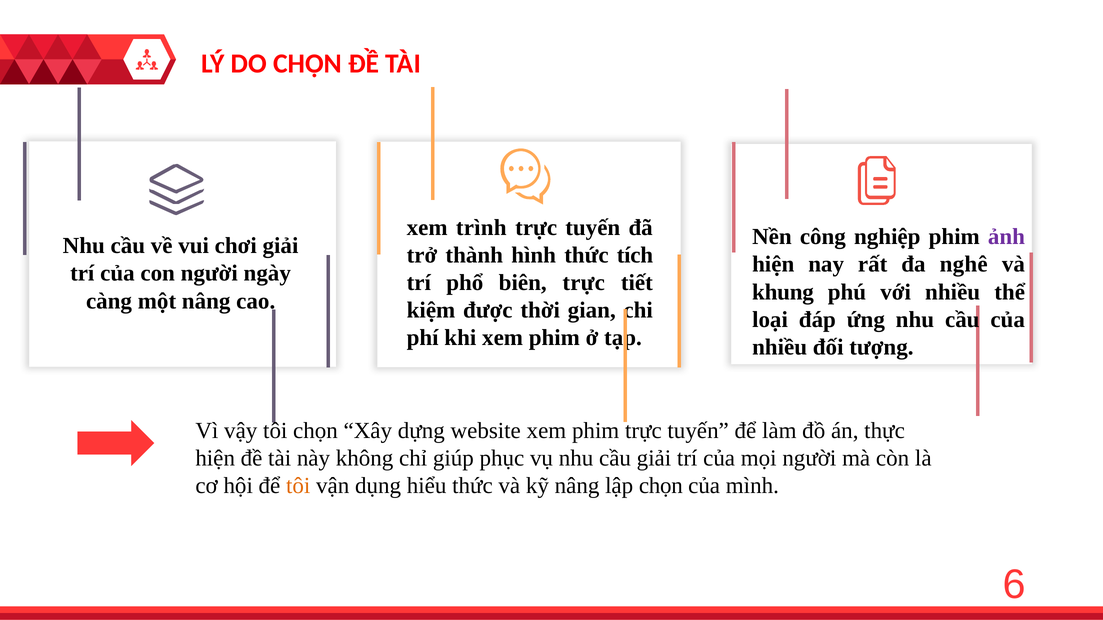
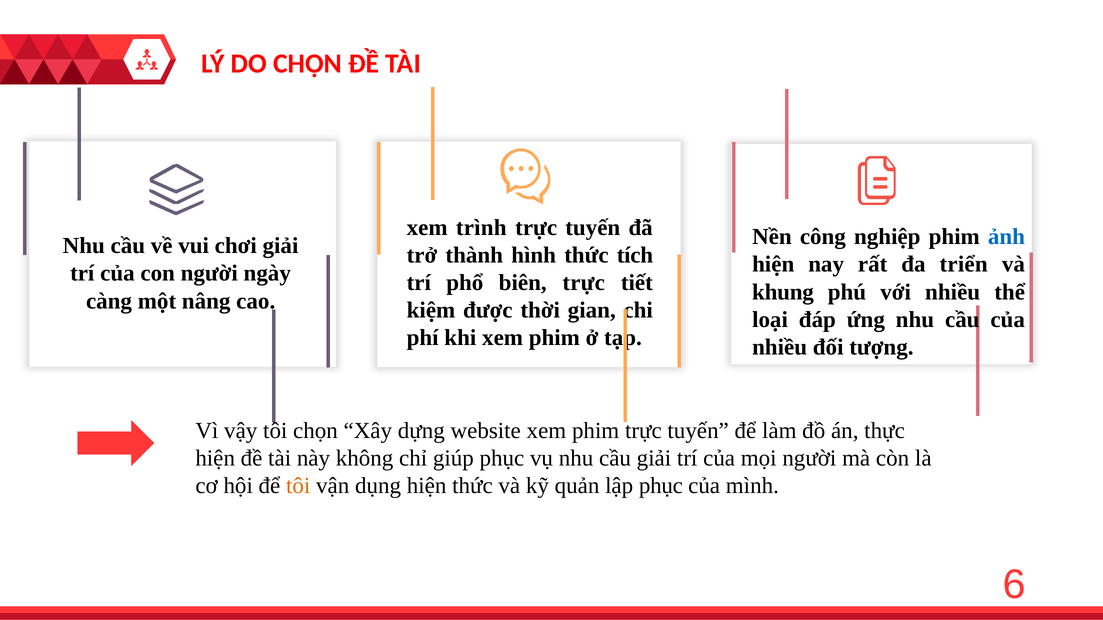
ảnh colour: purple -> blue (1006, 237)
nghê: nghê -> triển (964, 265)
dụng hiểu: hiểu -> hiện (427, 486)
kỹ nâng: nâng -> quản (577, 486)
lập chọn: chọn -> phục (661, 486)
